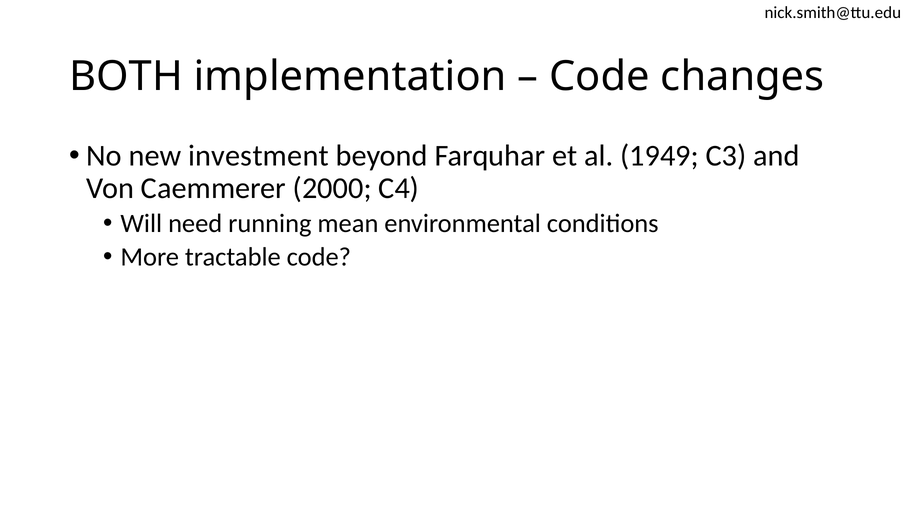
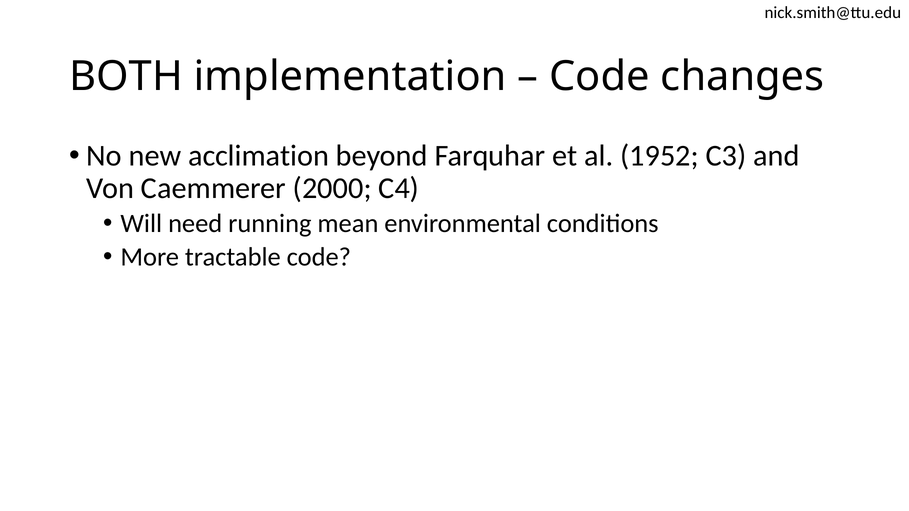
investment: investment -> acclimation (259, 156)
1949: 1949 -> 1952 (659, 156)
